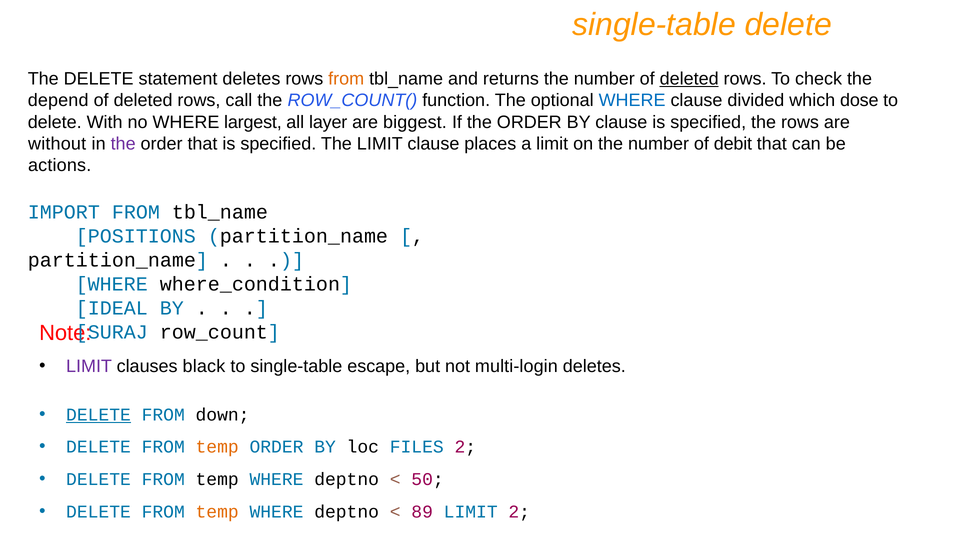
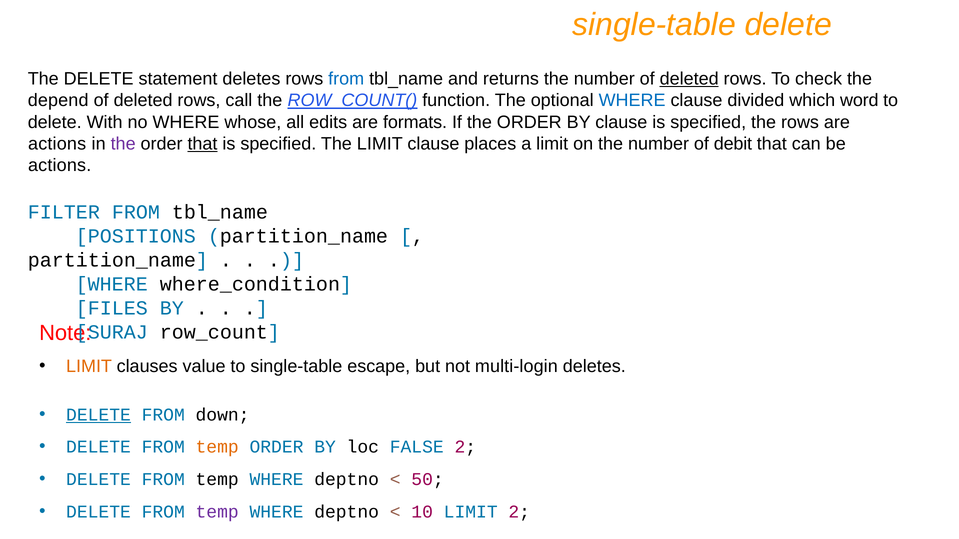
from colour: orange -> blue (346, 79)
ROW_COUNT( underline: none -> present (352, 101)
dose: dose -> word (859, 101)
largest: largest -> whose (253, 122)
layer: layer -> edits (328, 122)
biggest: biggest -> formats (415, 122)
without: without -> actions (57, 144)
that underline: none -> present (202, 144)
IMPORT: IMPORT -> FILTER (64, 212)
IDEAL: IDEAL -> FILES (112, 308)
LIMIT colour: purple -> orange (89, 367)
black: black -> value (204, 367)
FILES: FILES -> FALSE (417, 447)
temp colour: orange -> purple (217, 512)
89: 89 -> 10 (422, 512)
